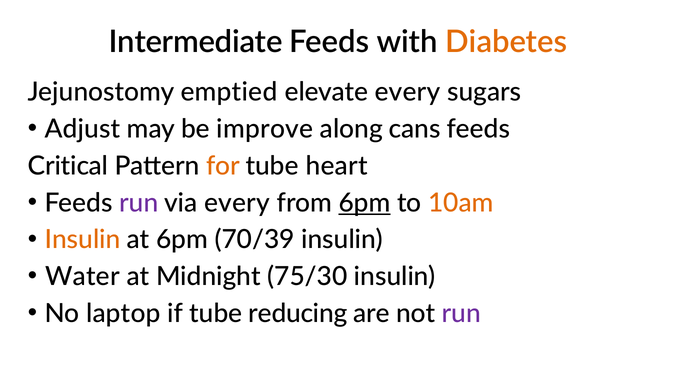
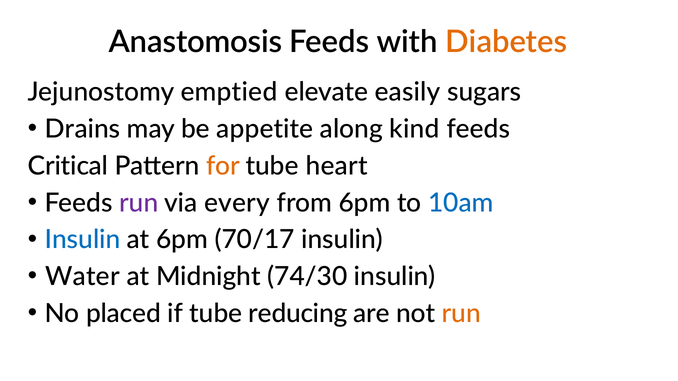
Intermediate: Intermediate -> Anastomosis (196, 42)
elevate every: every -> easily (408, 92)
Adjust: Adjust -> Drains (83, 129)
improve: improve -> appetite (265, 129)
cans: cans -> kind (414, 129)
6pm underline: present -> none (365, 203)
10am colour: orange -> blue (461, 203)
Insulin colour: orange -> blue (83, 240)
70/39: 70/39 -> 70/17 (255, 240)
75/30: 75/30 -> 74/30 (307, 277)
laptop: laptop -> placed (124, 314)
run colour: purple -> orange (461, 314)
